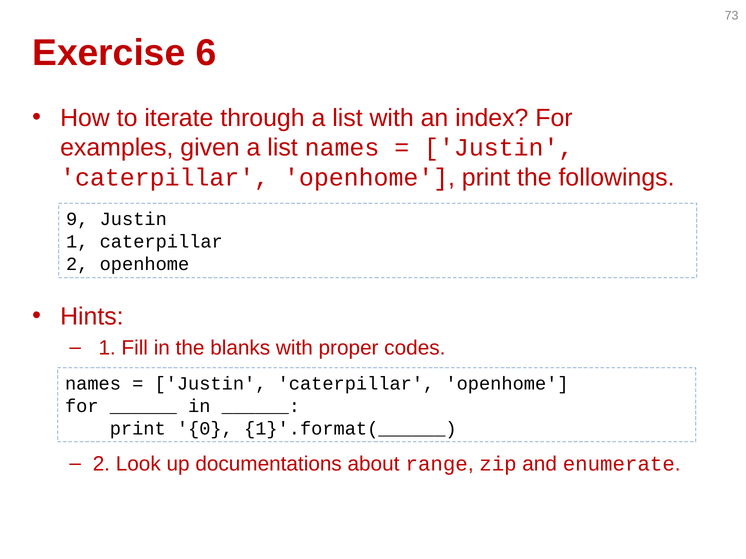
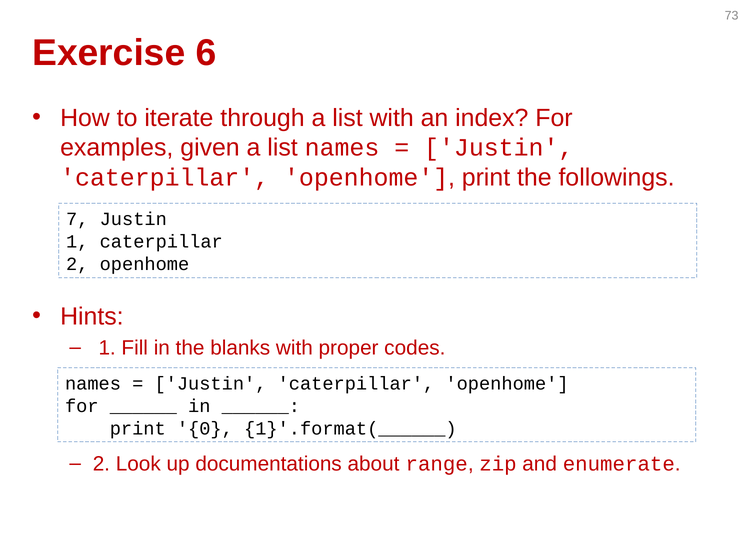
9: 9 -> 7 (77, 220)
